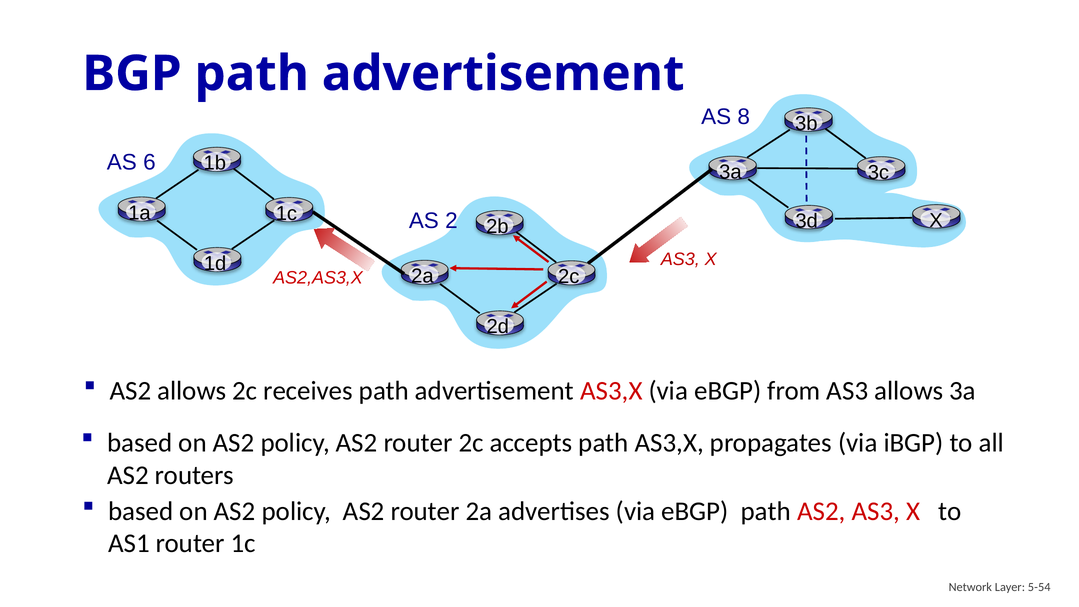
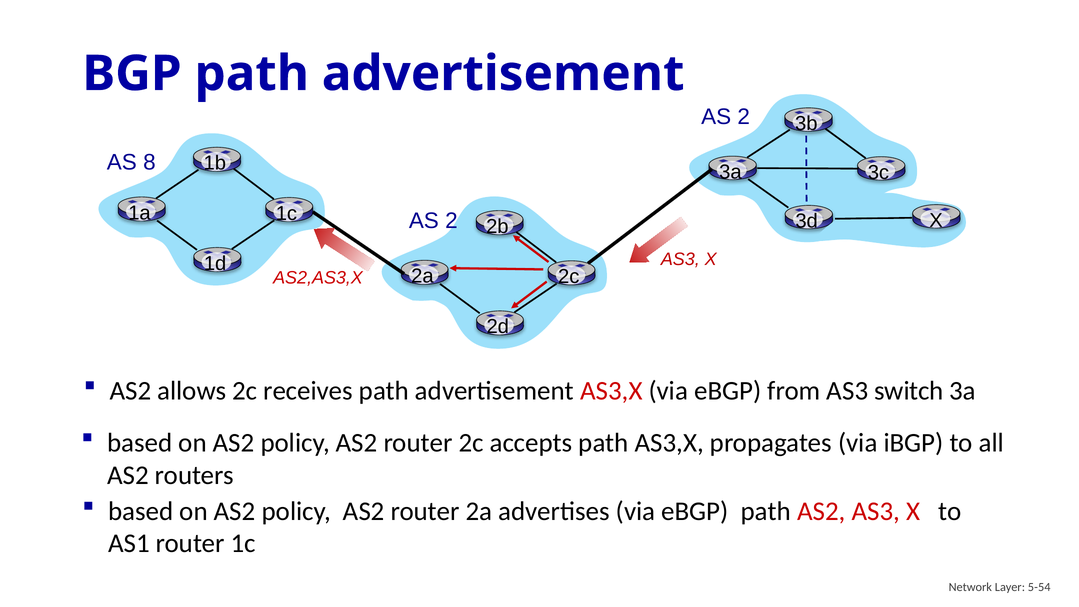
8: 8 -> 2 (744, 117)
6: 6 -> 8 (149, 162)
AS3 allows: allows -> switch (909, 391)
